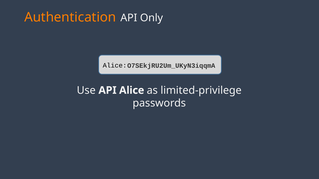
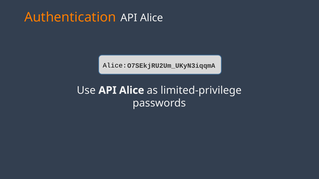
Only: Only -> Alice (152, 18)
